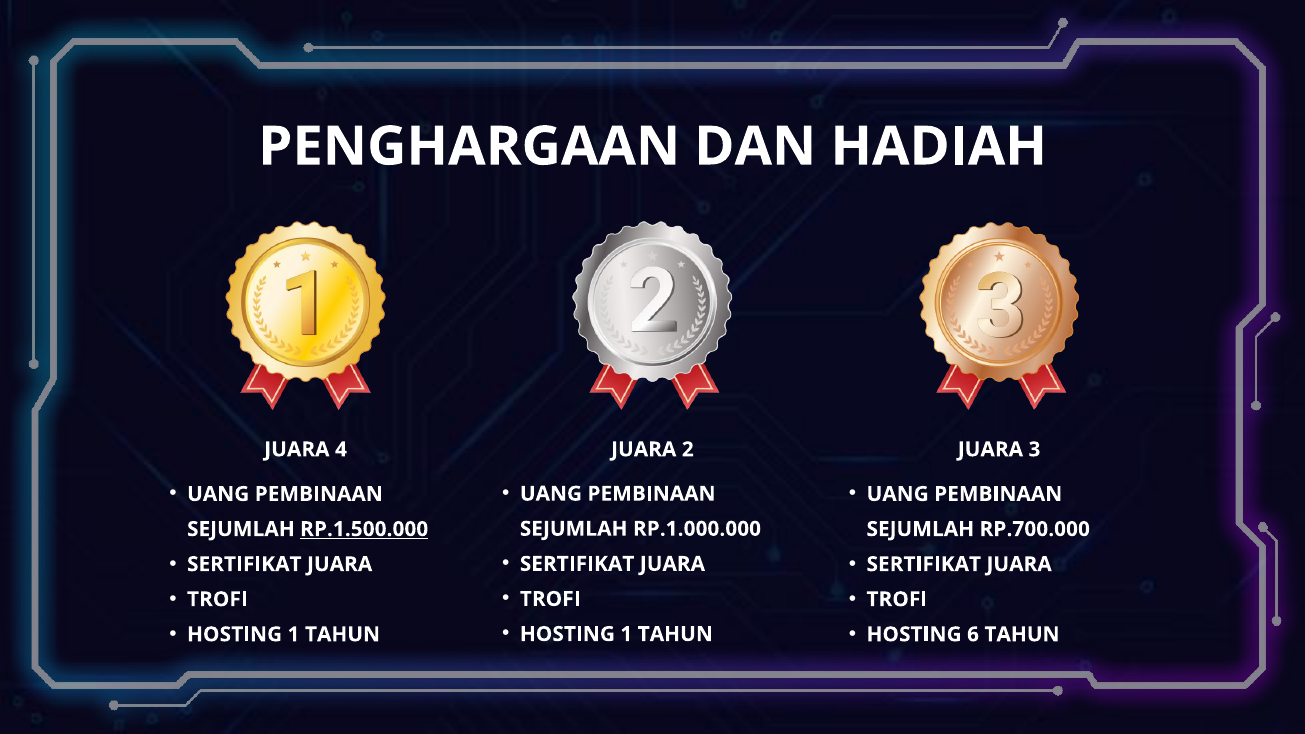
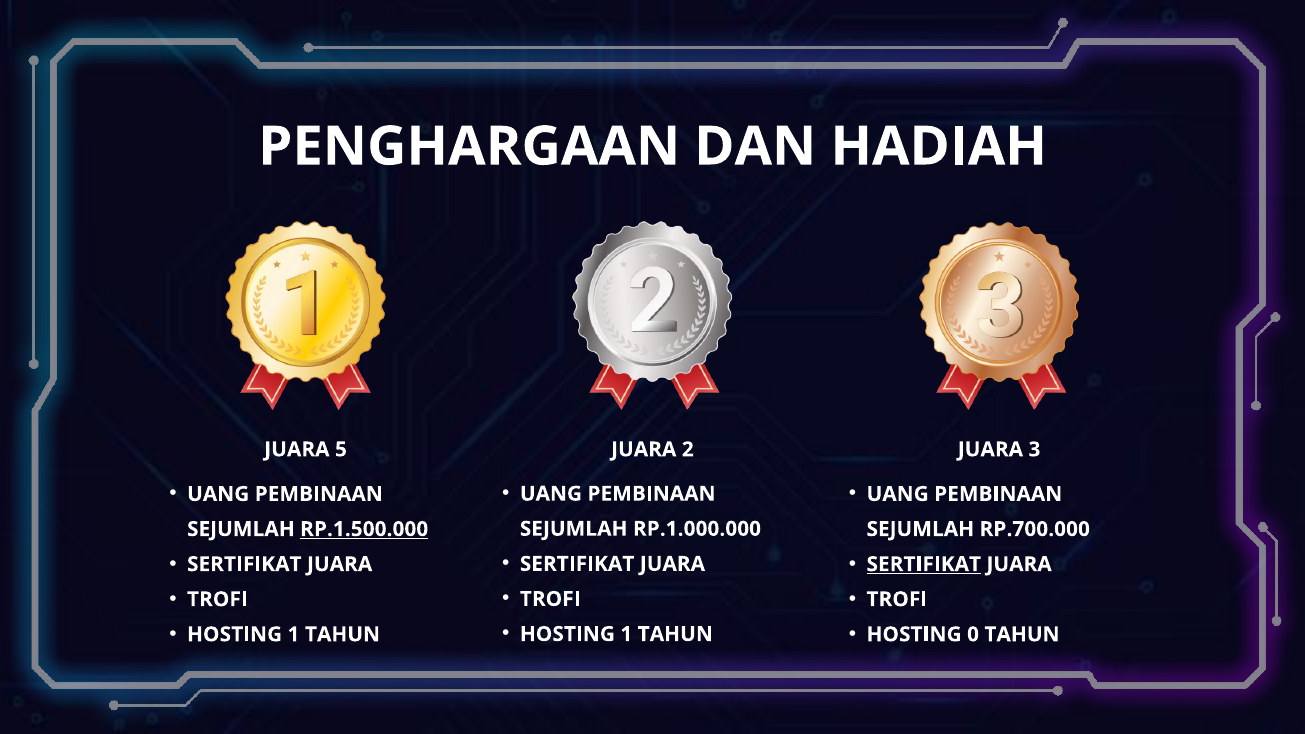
4: 4 -> 5 (341, 450)
SERTIFIKAT underline: none -> present (924, 564)
6: 6 -> 0 (973, 635)
